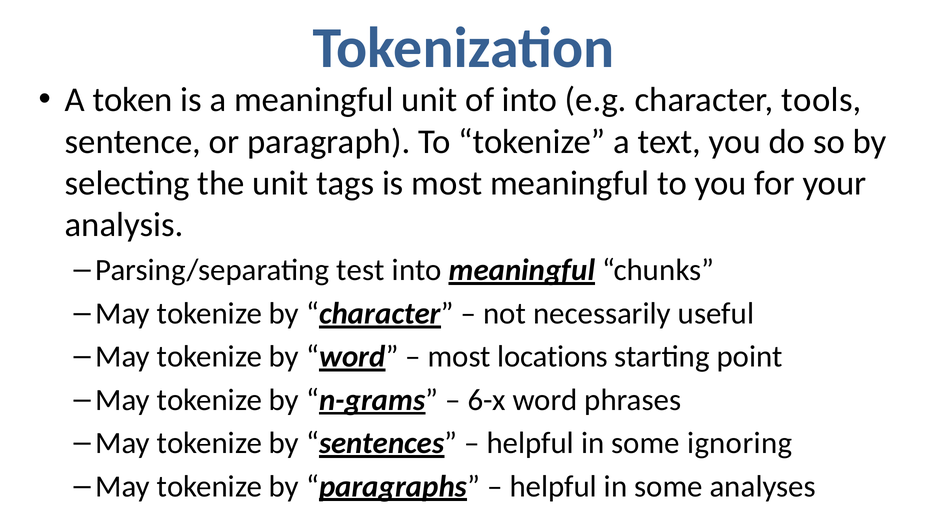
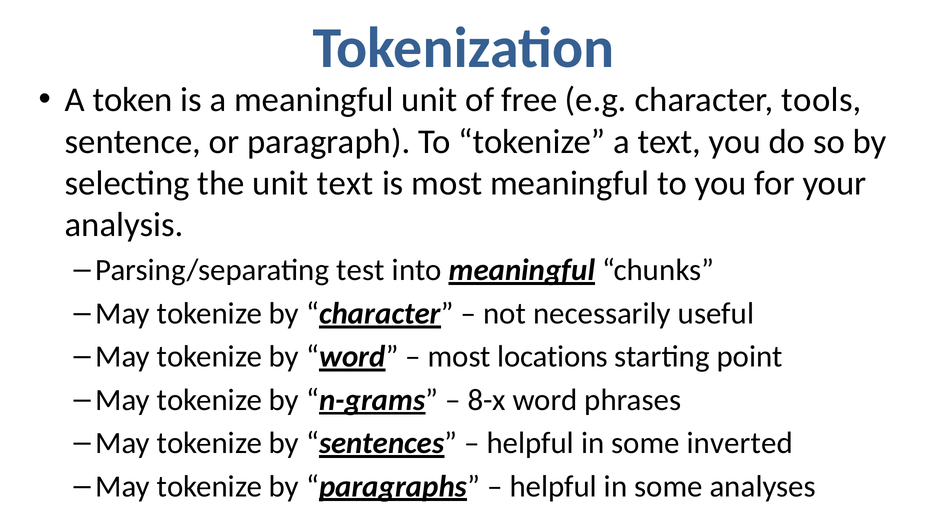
of into: into -> free (530, 100)
unit tags: tags -> text (345, 183)
6-x: 6-x -> 8-x (487, 400)
ignoring: ignoring -> inverted (740, 444)
